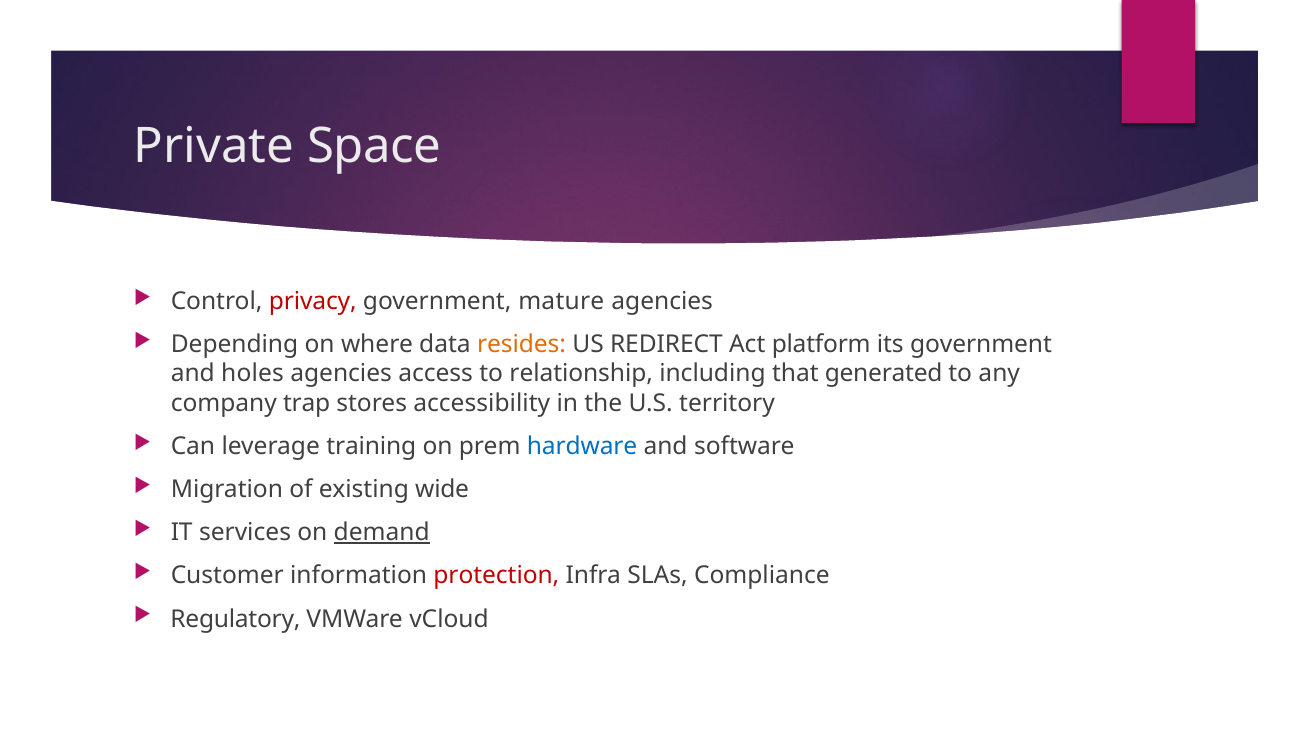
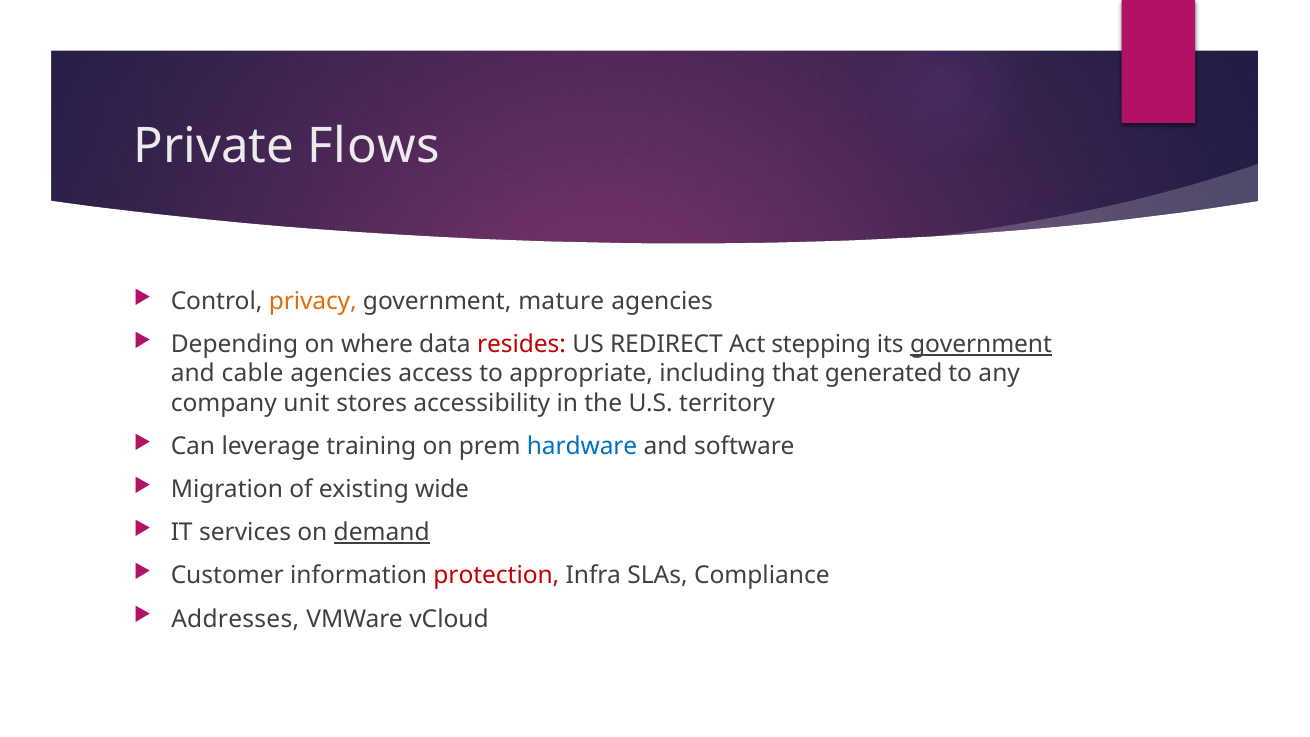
Space: Space -> Flows (374, 146)
privacy colour: red -> orange (313, 301)
resides colour: orange -> red (522, 344)
platform: platform -> stepping (821, 344)
government underline: none -> present (981, 344)
holes: holes -> cable (252, 374)
relationship: relationship -> appropriate (581, 374)
trap: trap -> unit (306, 403)
Regulatory: Regulatory -> Addresses (235, 619)
